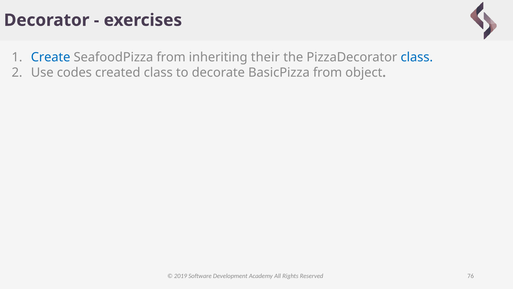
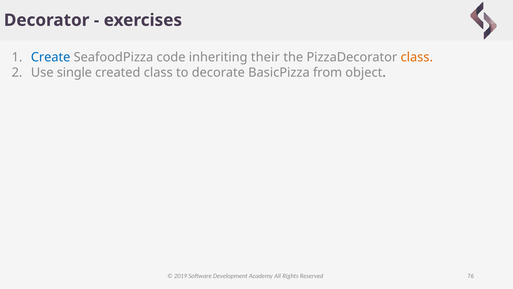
SeafoodPizza from: from -> code (171, 57)
class colour: blue -> orange (417, 57)
codes: codes -> single (74, 73)
